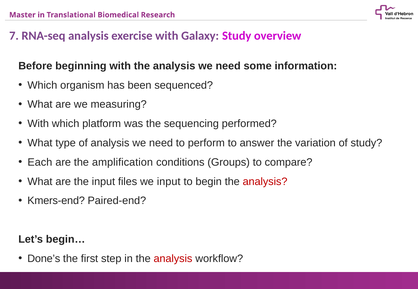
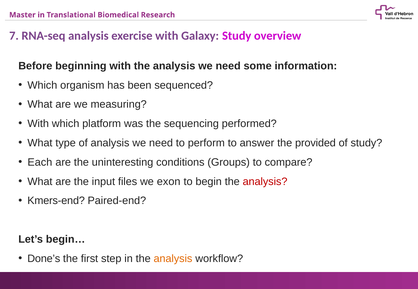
variation: variation -> provided (315, 143)
amplification: amplification -> uninteresting (123, 162)
we input: input -> exon (169, 182)
analysis colour: red -> orange (173, 259)
